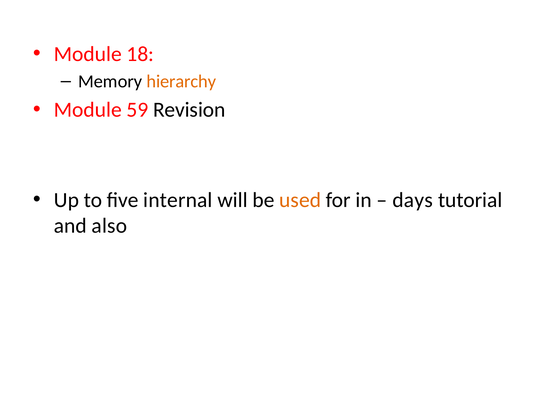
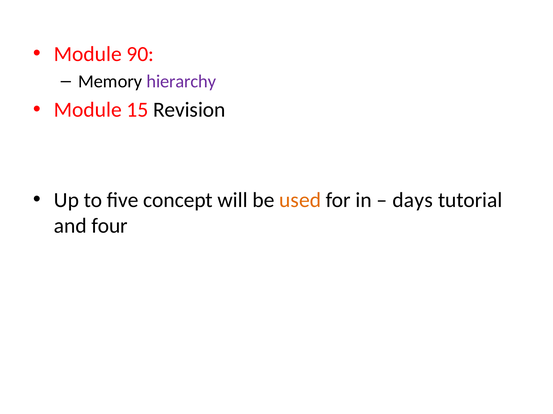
18: 18 -> 90 (140, 54)
hierarchy colour: orange -> purple (181, 81)
59: 59 -> 15 (137, 110)
internal: internal -> concept (178, 200)
also: also -> four (110, 226)
